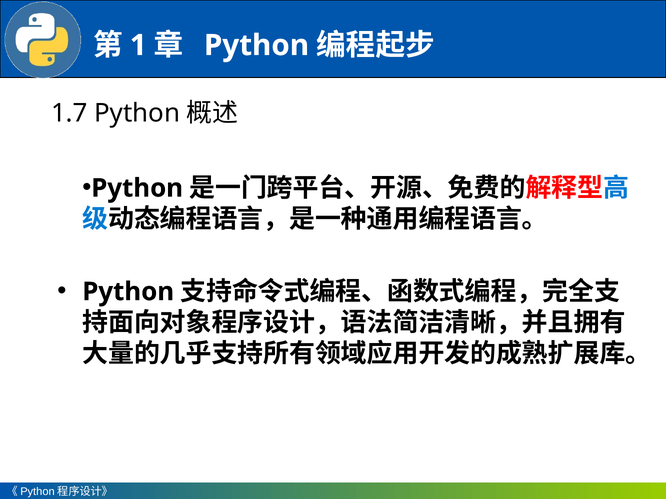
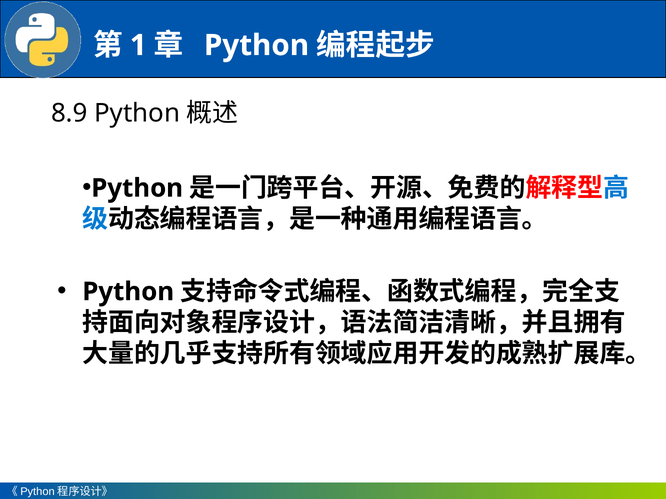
1.7: 1.7 -> 8.9 (69, 113)
